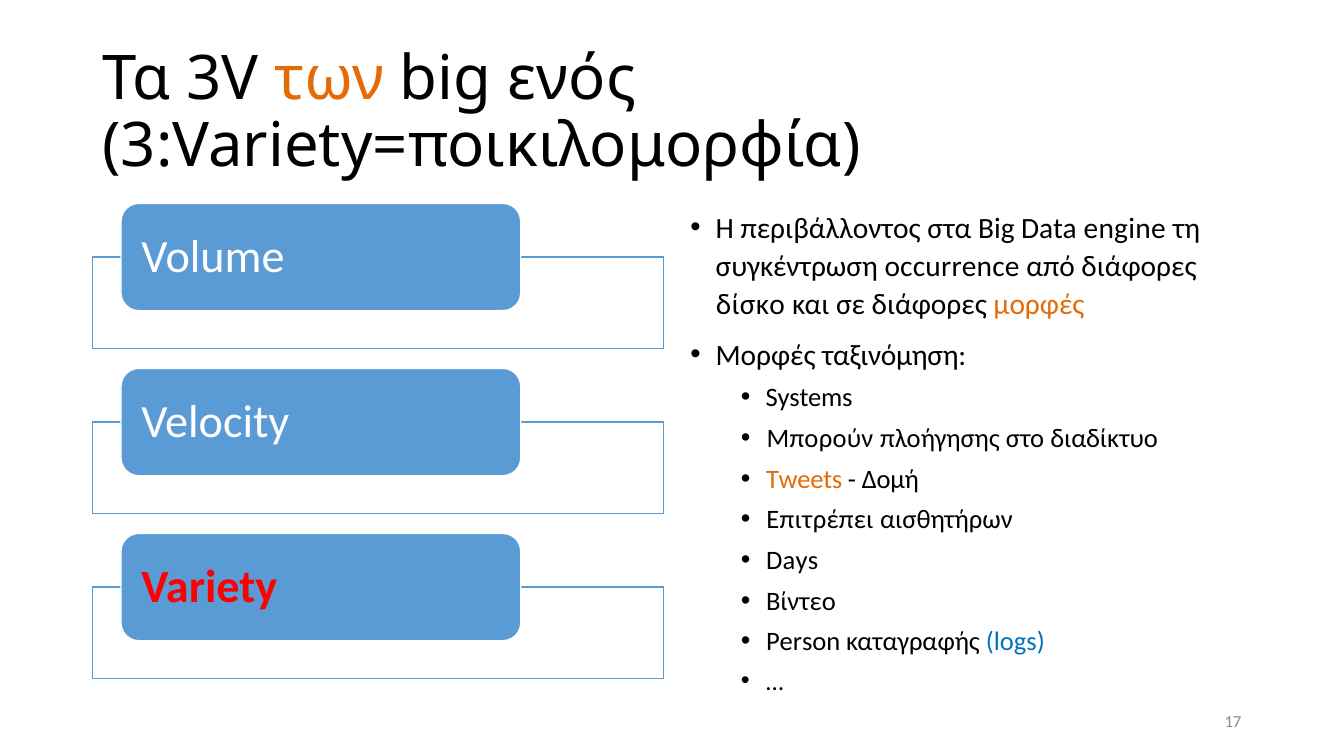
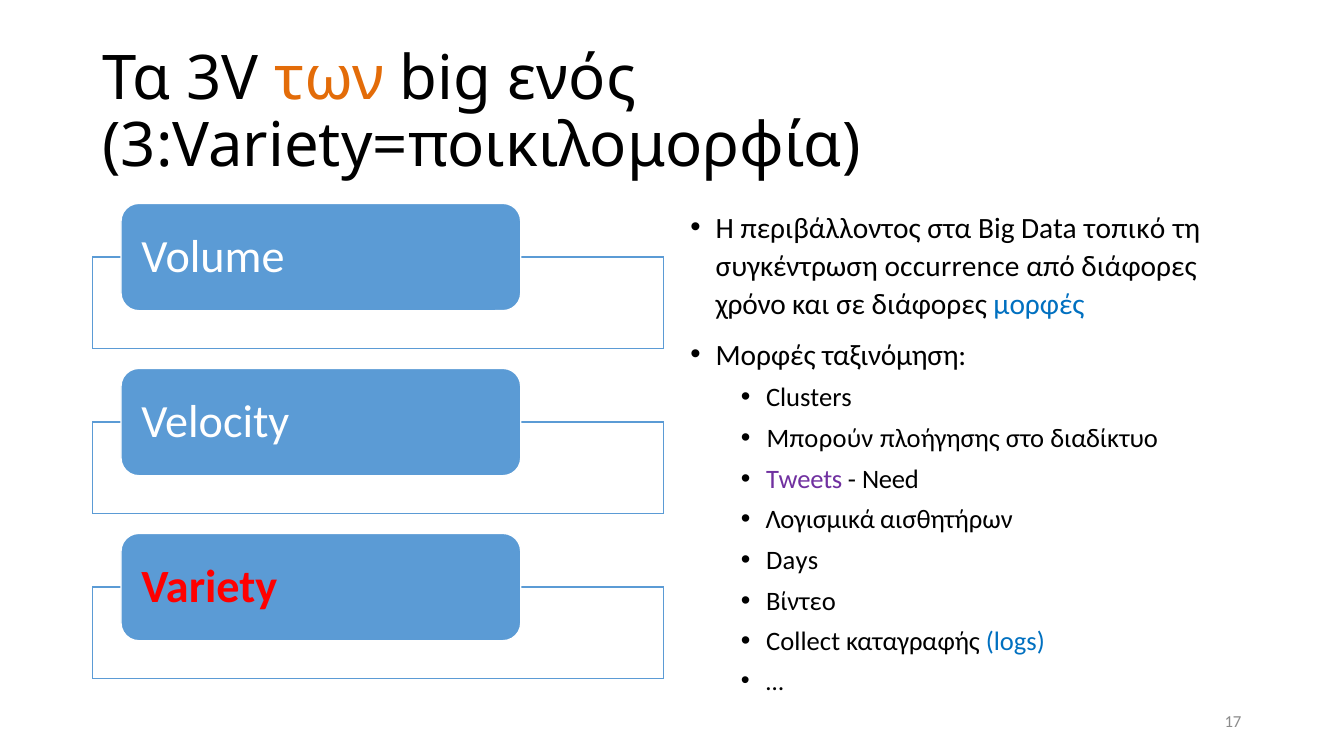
engine: engine -> τοπικό (1125, 229)
δίσκο: δίσκο -> χρόνο (751, 305)
μορφές colour: orange -> blue (1039, 305)
Systems: Systems -> Clusters (809, 398)
Tweets colour: orange -> purple (804, 479)
Δομή: Δομή -> Need (890, 479)
Επιτρέπει: Επιτρέπει -> Λογισμικά (820, 520)
Person: Person -> Collect (803, 642)
